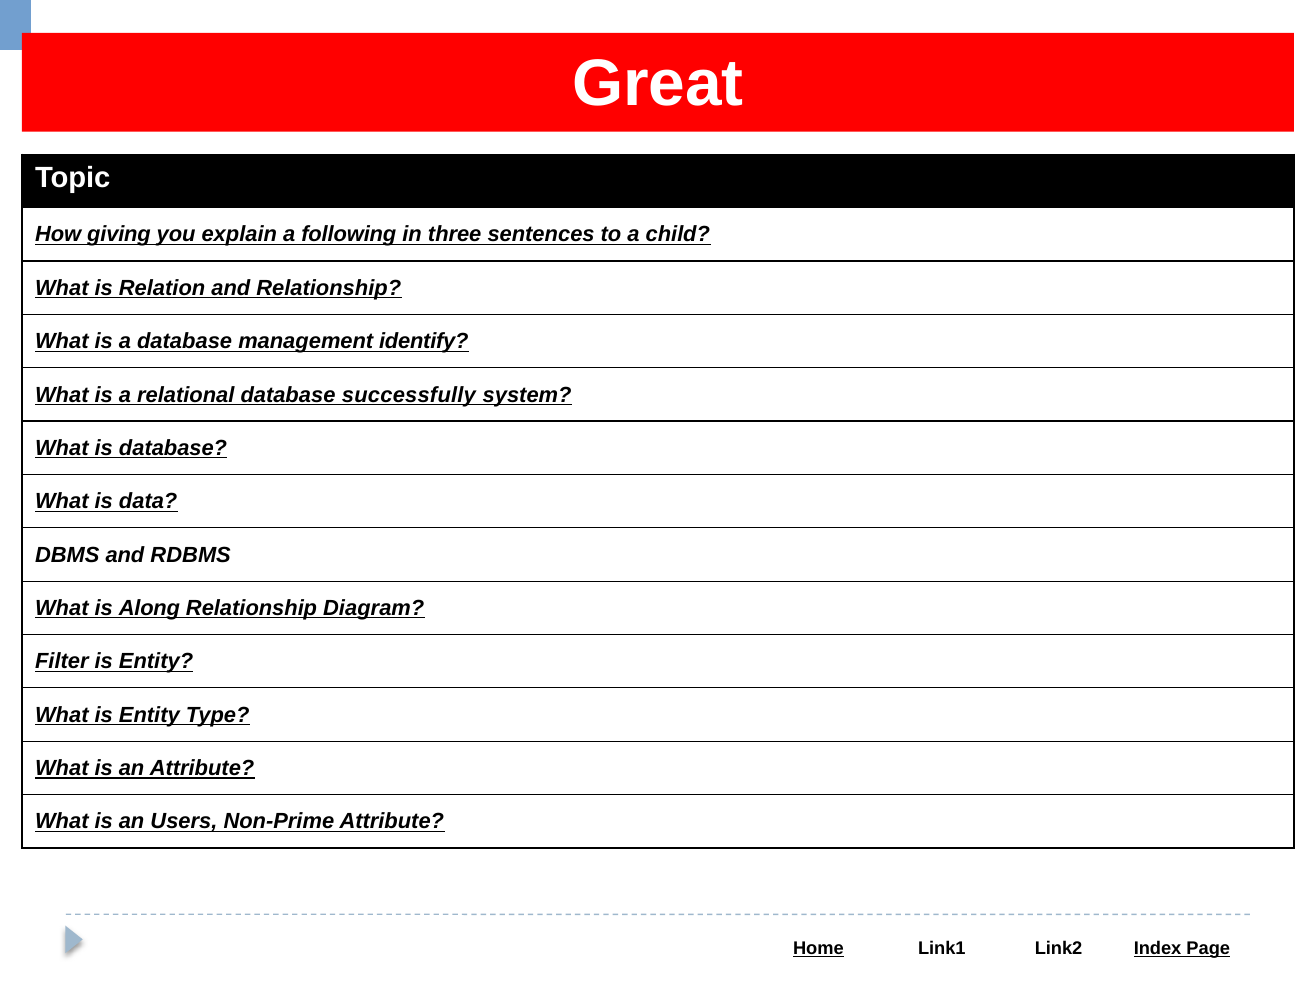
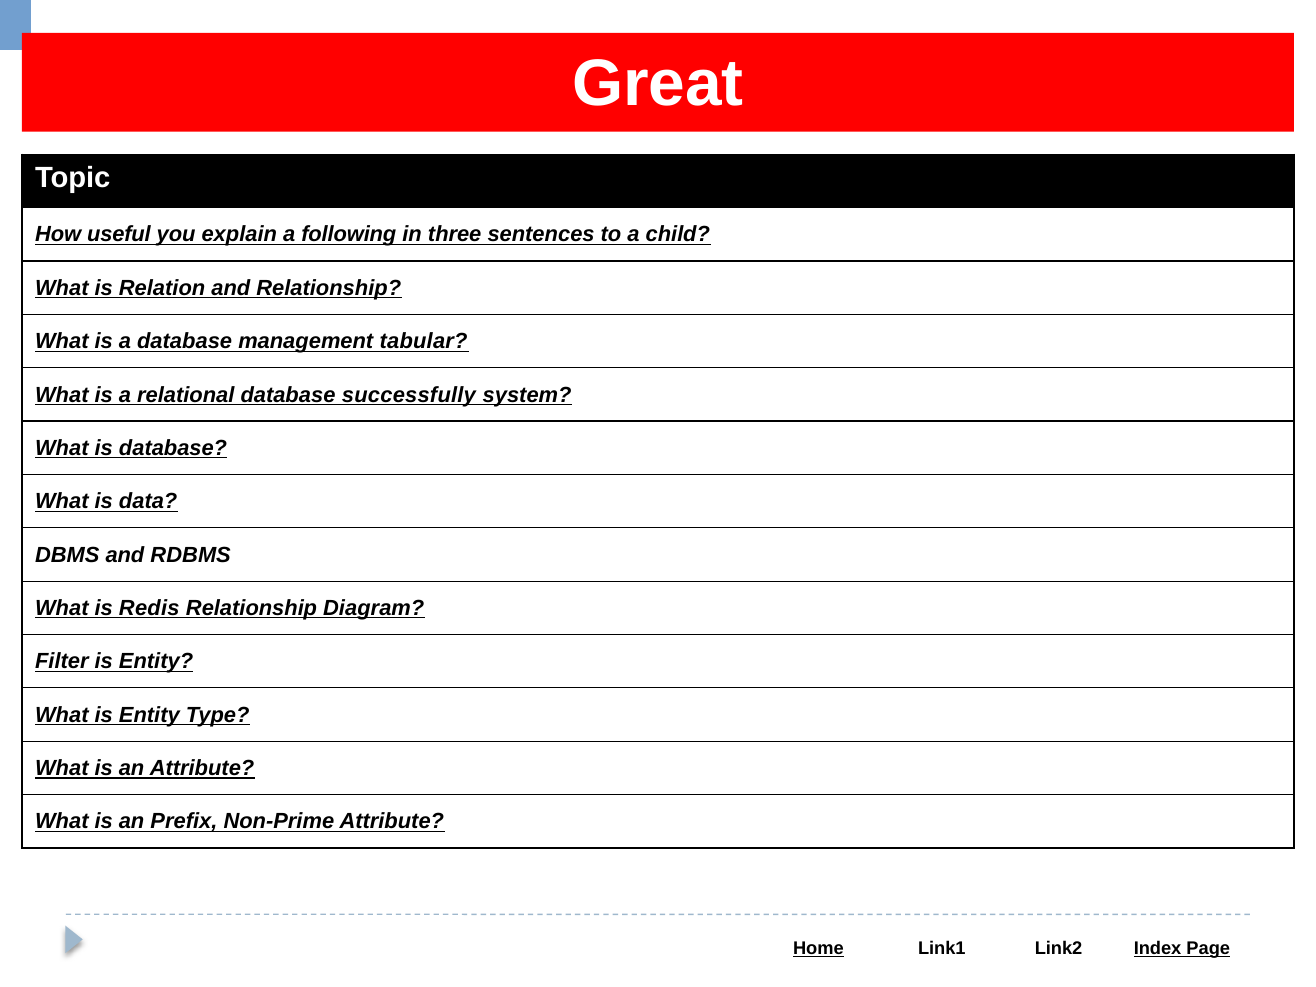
giving: giving -> useful (119, 235)
identify: identify -> tabular (424, 341)
Along: Along -> Redis (149, 608)
Users: Users -> Prefix (184, 822)
